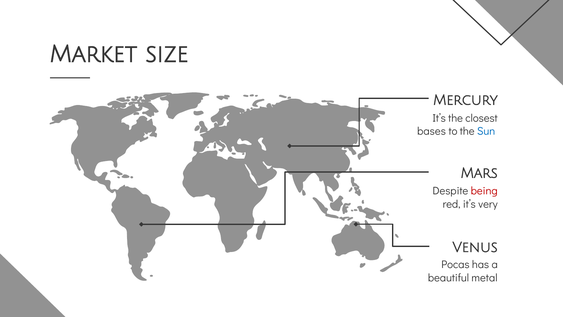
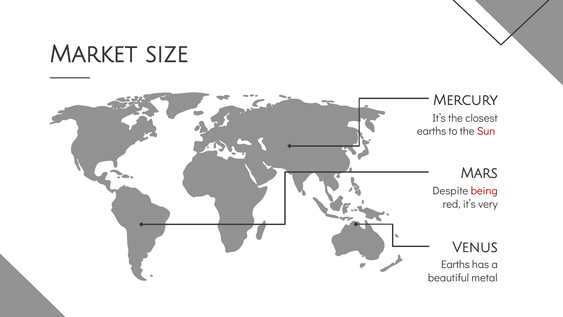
bases: bases -> earths (432, 131)
Sun colour: blue -> red (486, 131)
Pocas: Pocas -> Earths (455, 264)
